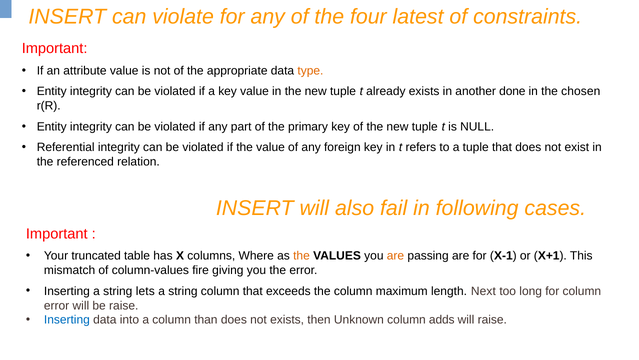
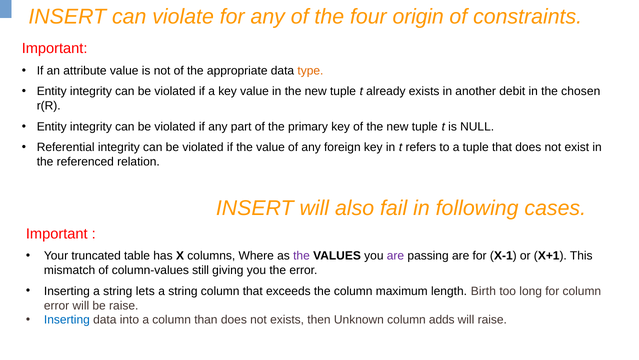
latest: latest -> origin (418, 17)
done: done -> debit (512, 91)
the colour: orange -> purple (301, 256)
are colour: orange -> purple (395, 256)
fire: fire -> still (201, 270)
Next: Next -> Birth (483, 291)
